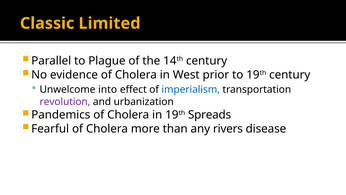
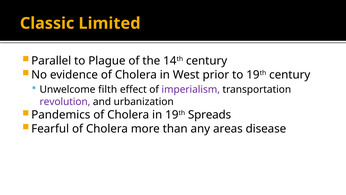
into: into -> filth (108, 89)
imperialism colour: blue -> purple (191, 89)
rivers: rivers -> areas (228, 128)
